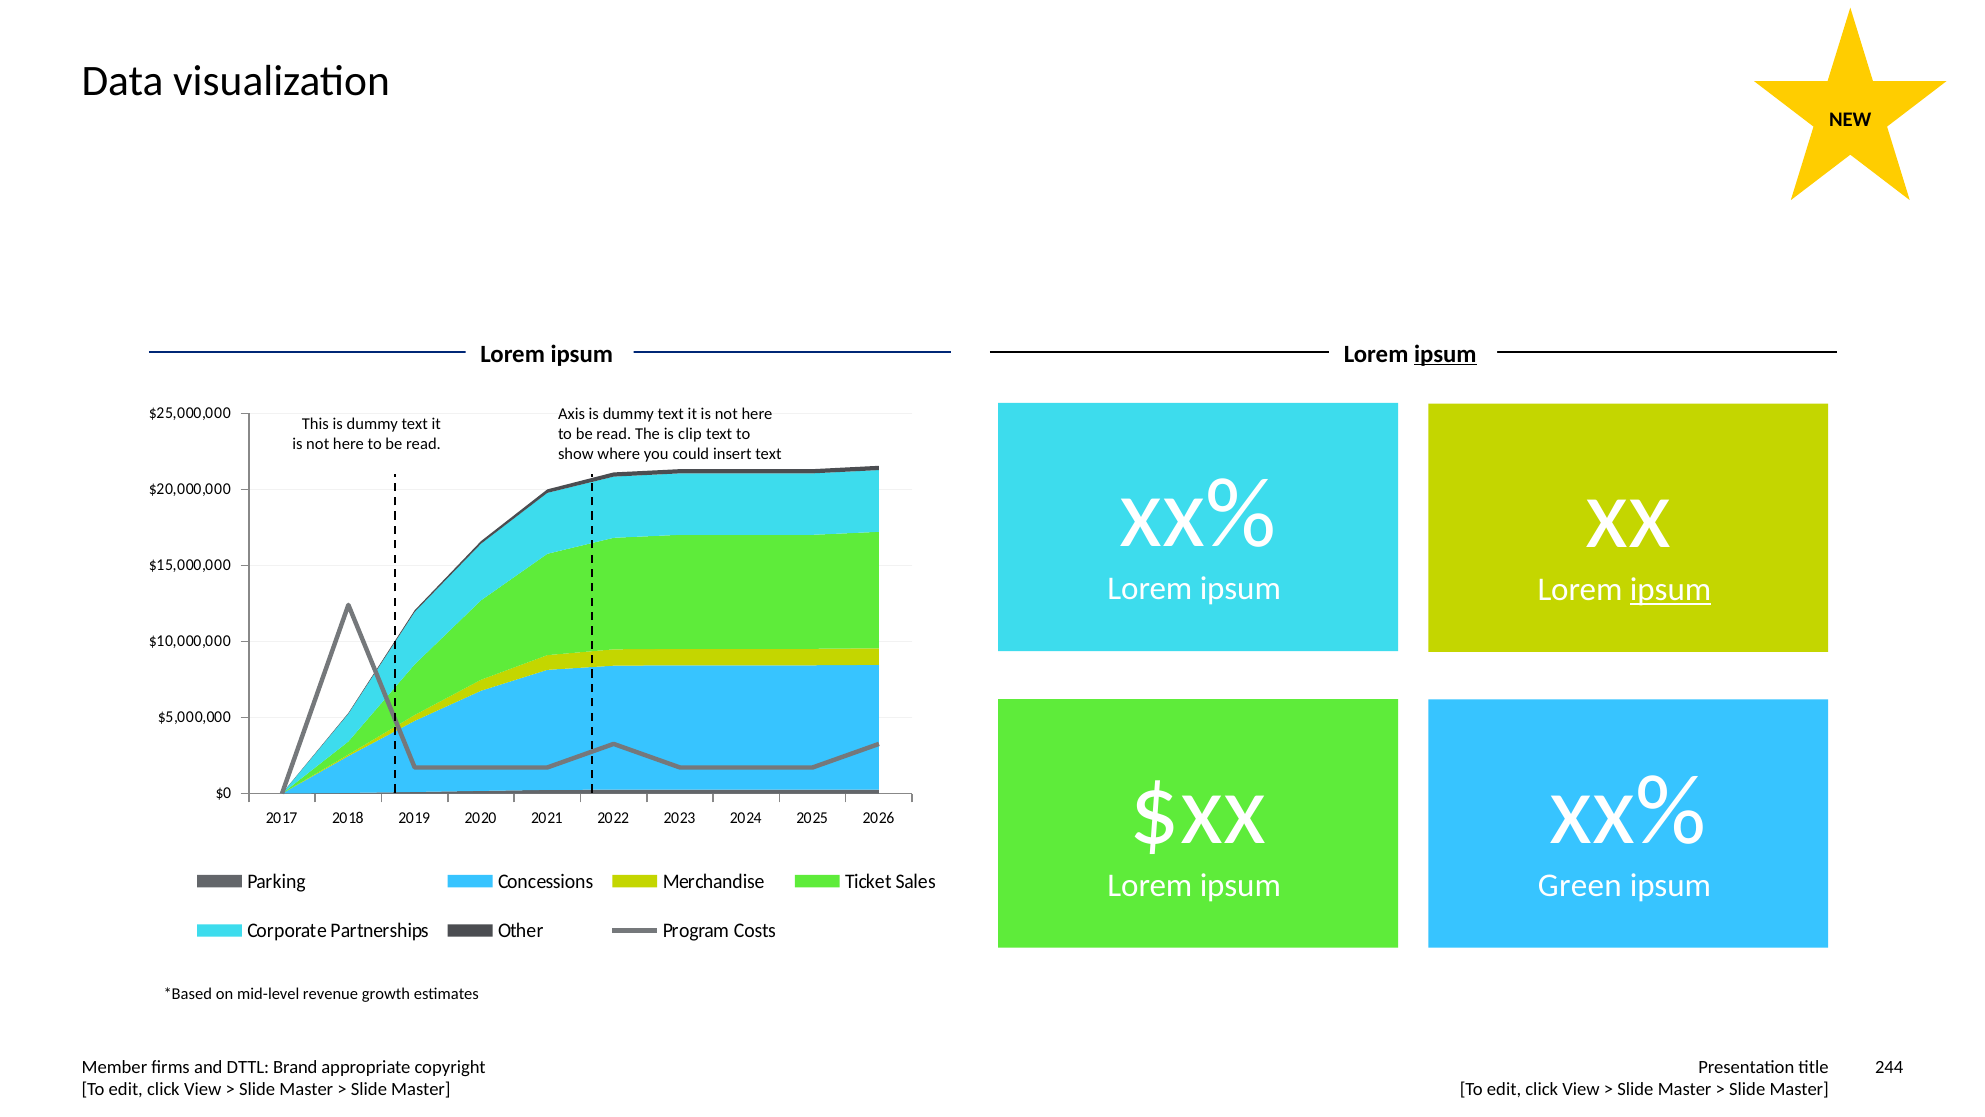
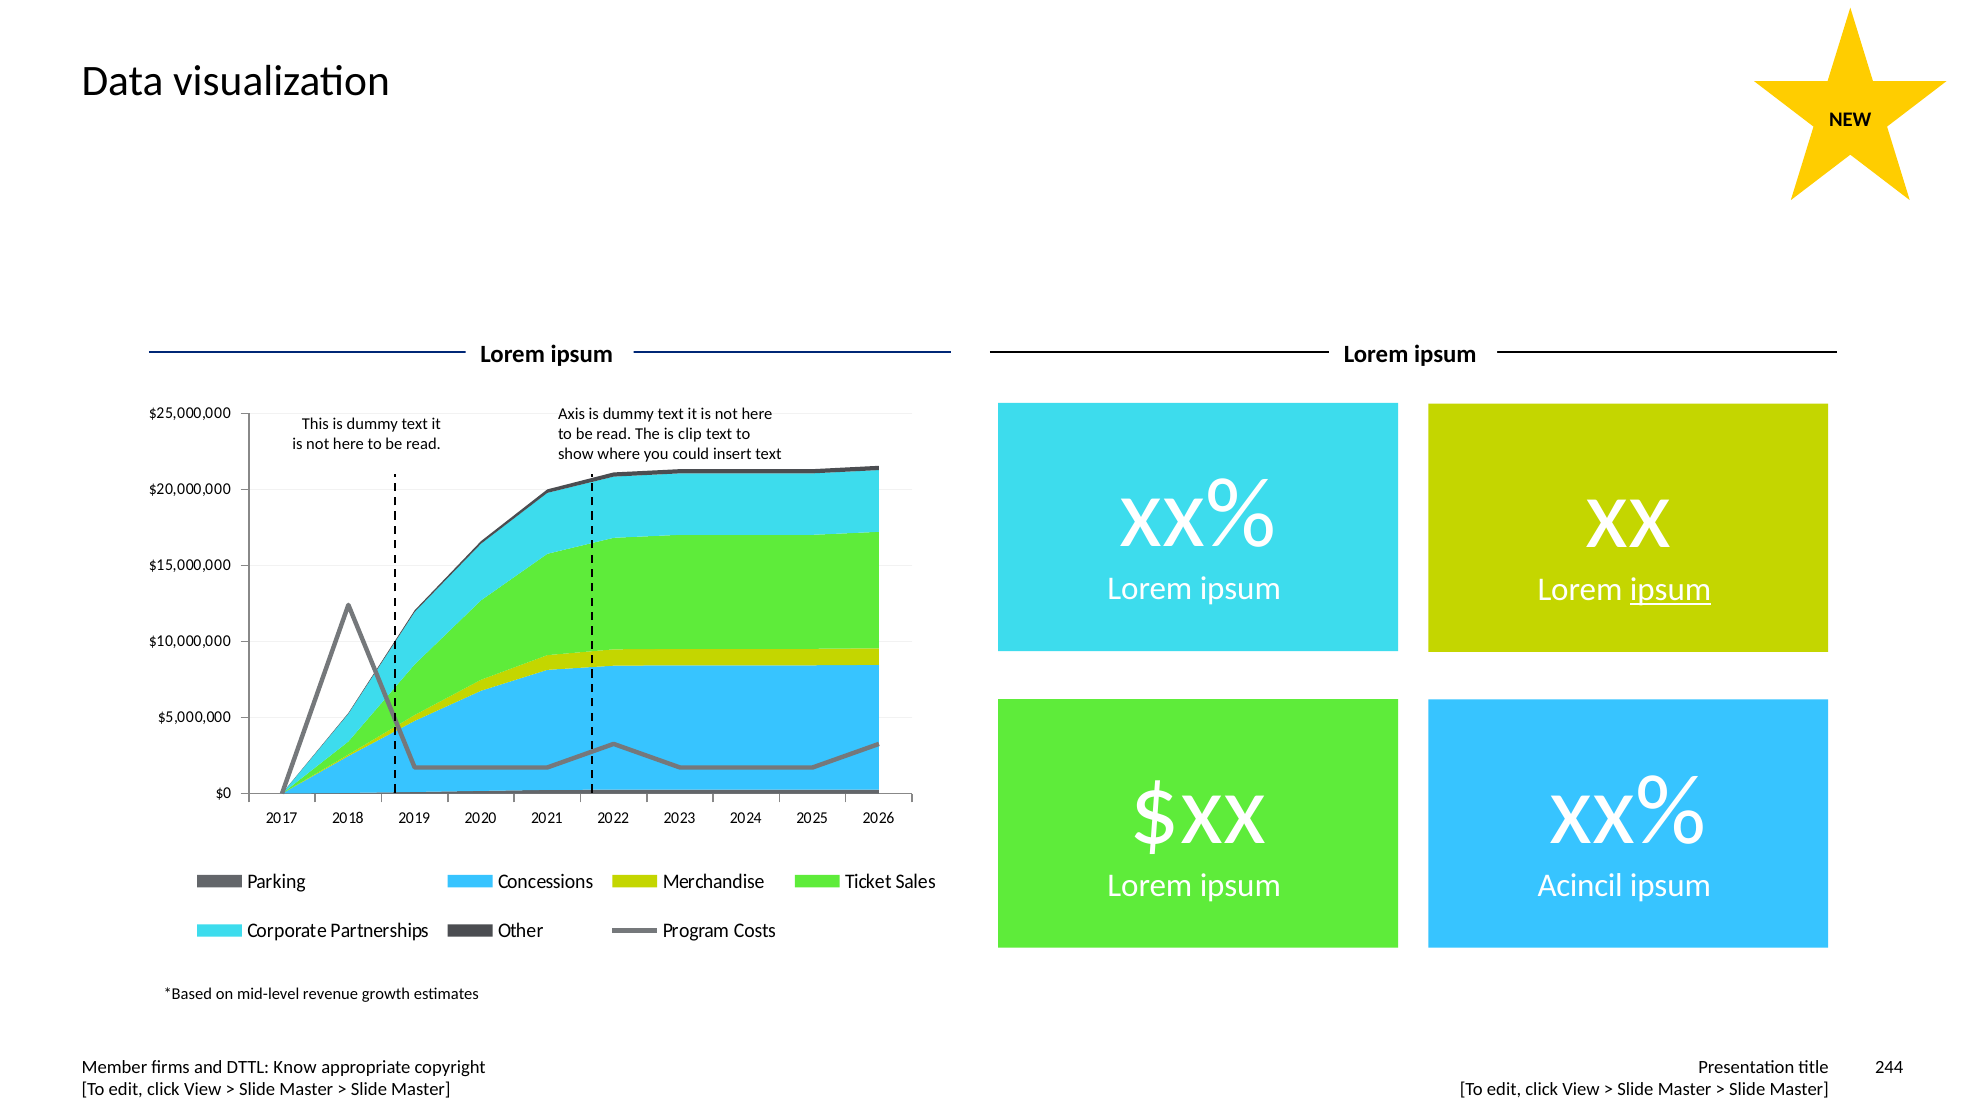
ipsum underline: present -> none (1445, 354)
Green: Green -> Acincil (1580, 885)
Brand: Brand -> Know (295, 1067)
